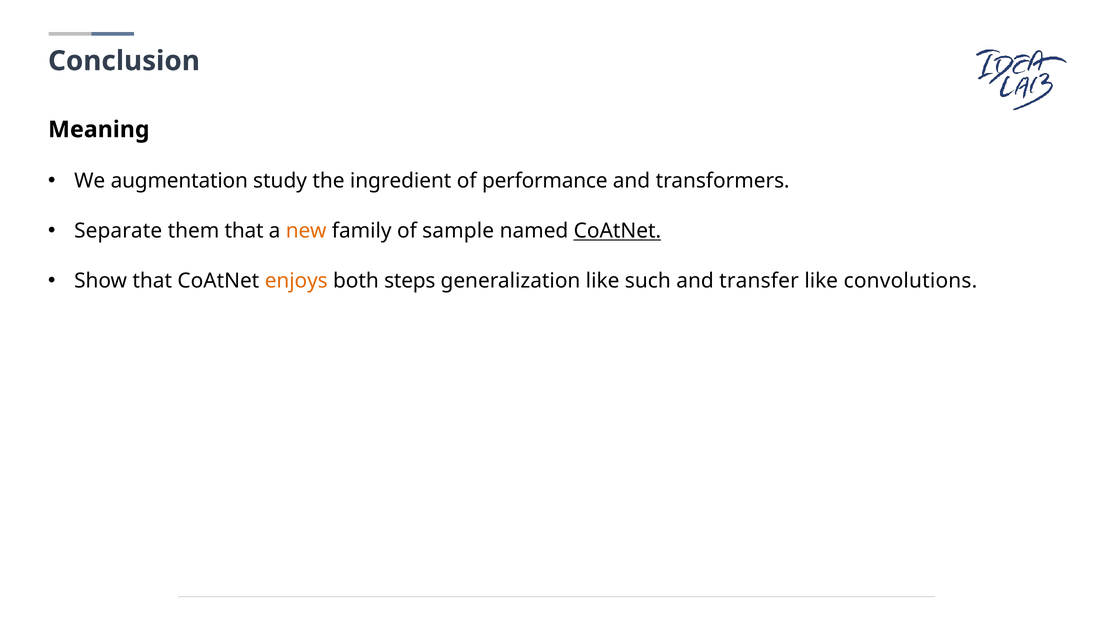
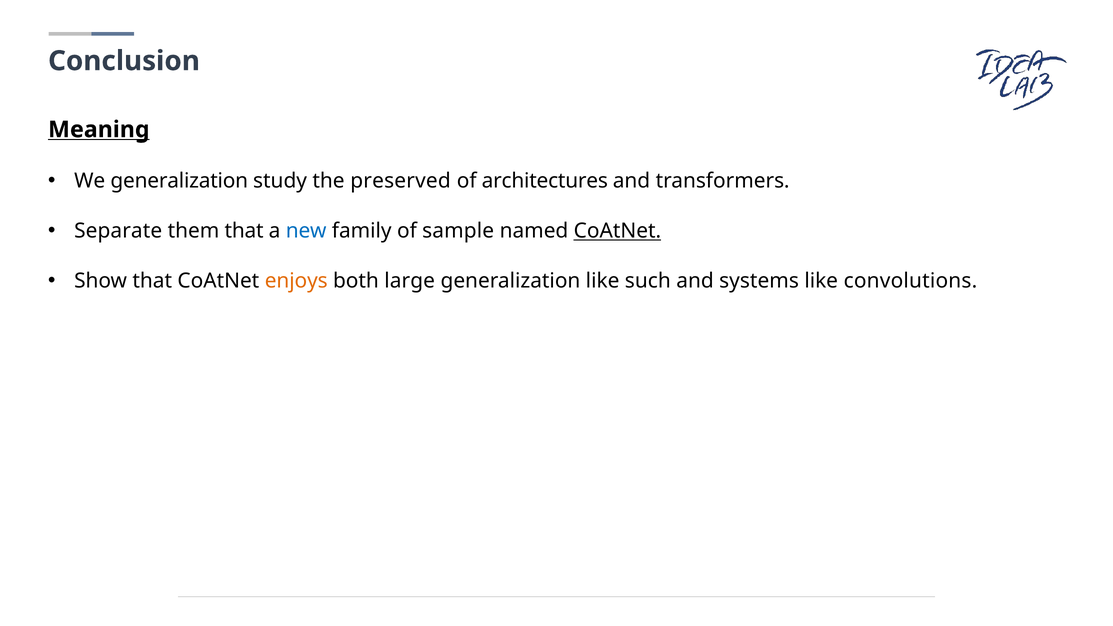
Meaning underline: none -> present (99, 130)
We augmentation: augmentation -> generalization (179, 181)
ingredient: ingredient -> preserved (401, 181)
performance: performance -> architectures (545, 181)
new colour: orange -> blue (306, 231)
steps: steps -> large (410, 281)
transfer: transfer -> systems (759, 281)
